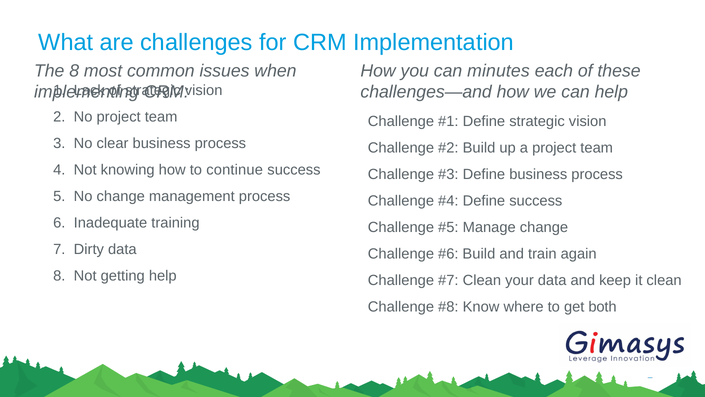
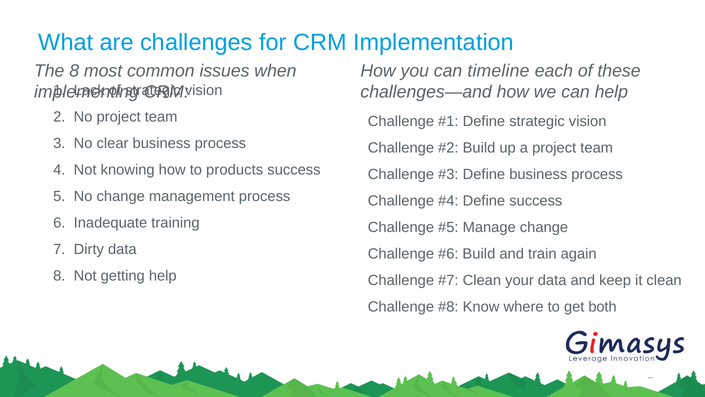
minutes: minutes -> timeline (498, 71)
continue: continue -> products (235, 170)
